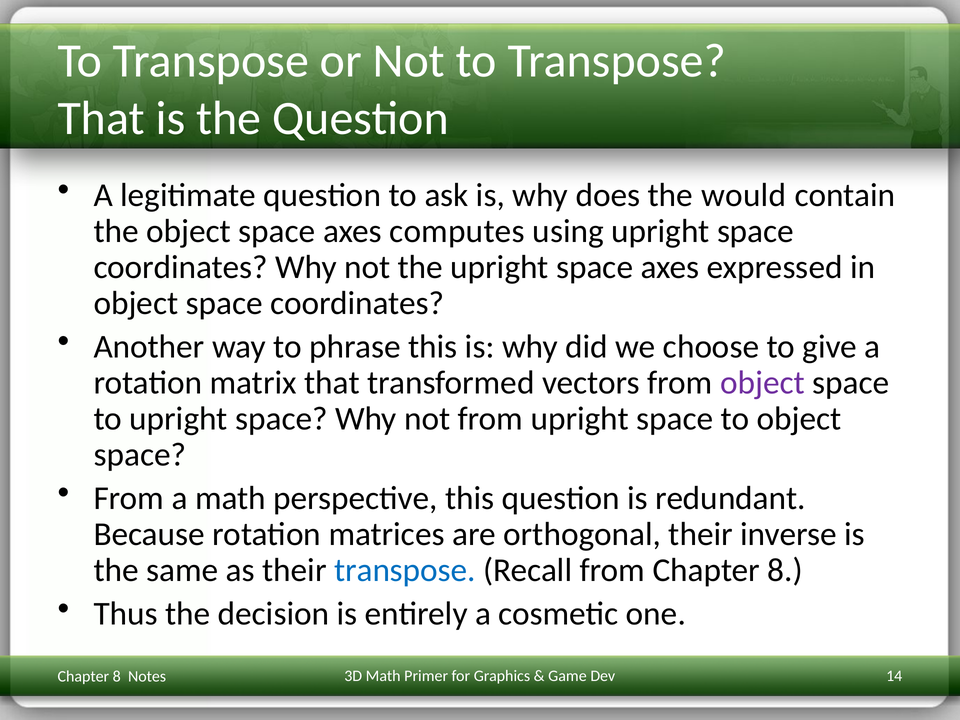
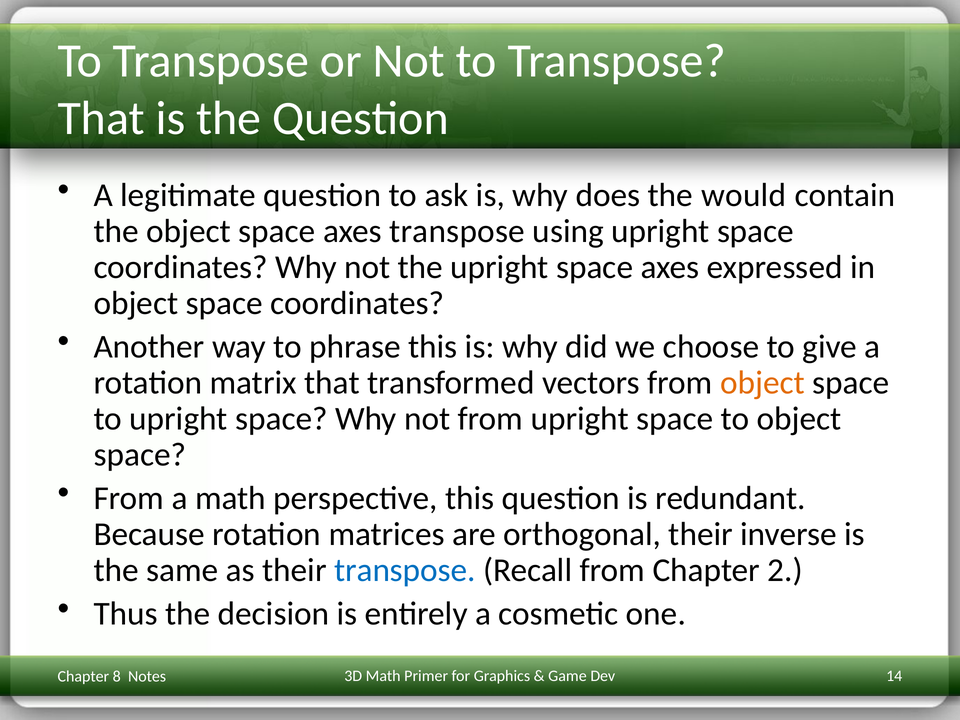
axes computes: computes -> transpose (457, 231)
object colour: purple -> orange (762, 383)
from Chapter 8: 8 -> 2 (785, 570)
